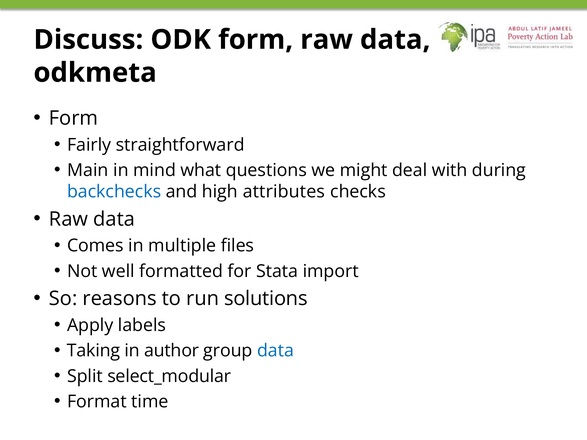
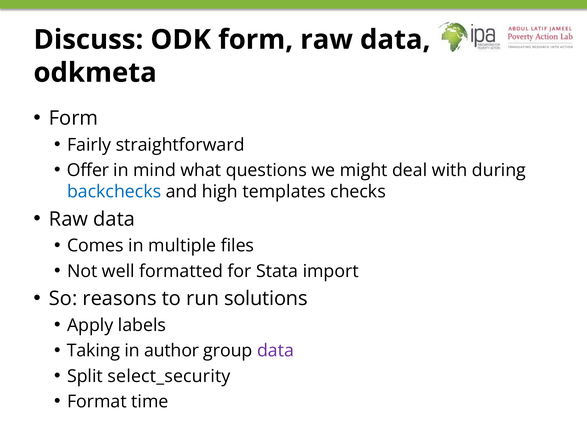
Main: Main -> Offer (88, 170)
attributes: attributes -> templates (284, 192)
data colour: blue -> purple (276, 351)
select_modular: select_modular -> select_security (169, 376)
